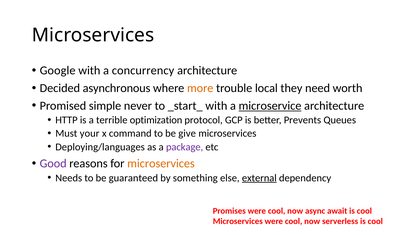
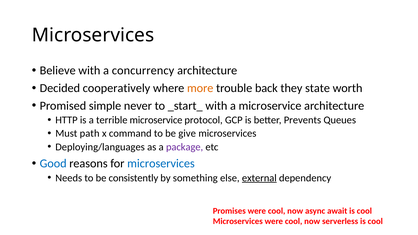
Google: Google -> Believe (58, 71)
asynchronous: asynchronous -> cooperatively (116, 88)
local: local -> back (266, 88)
need: need -> state (318, 88)
microservice underline: present -> none (270, 106)
terrible optimization: optimization -> microservice (156, 120)
your: your -> path (90, 134)
Good colour: purple -> blue (53, 164)
microservices colour: orange -> blue (161, 164)
guaranteed: guaranteed -> consistently (133, 178)
